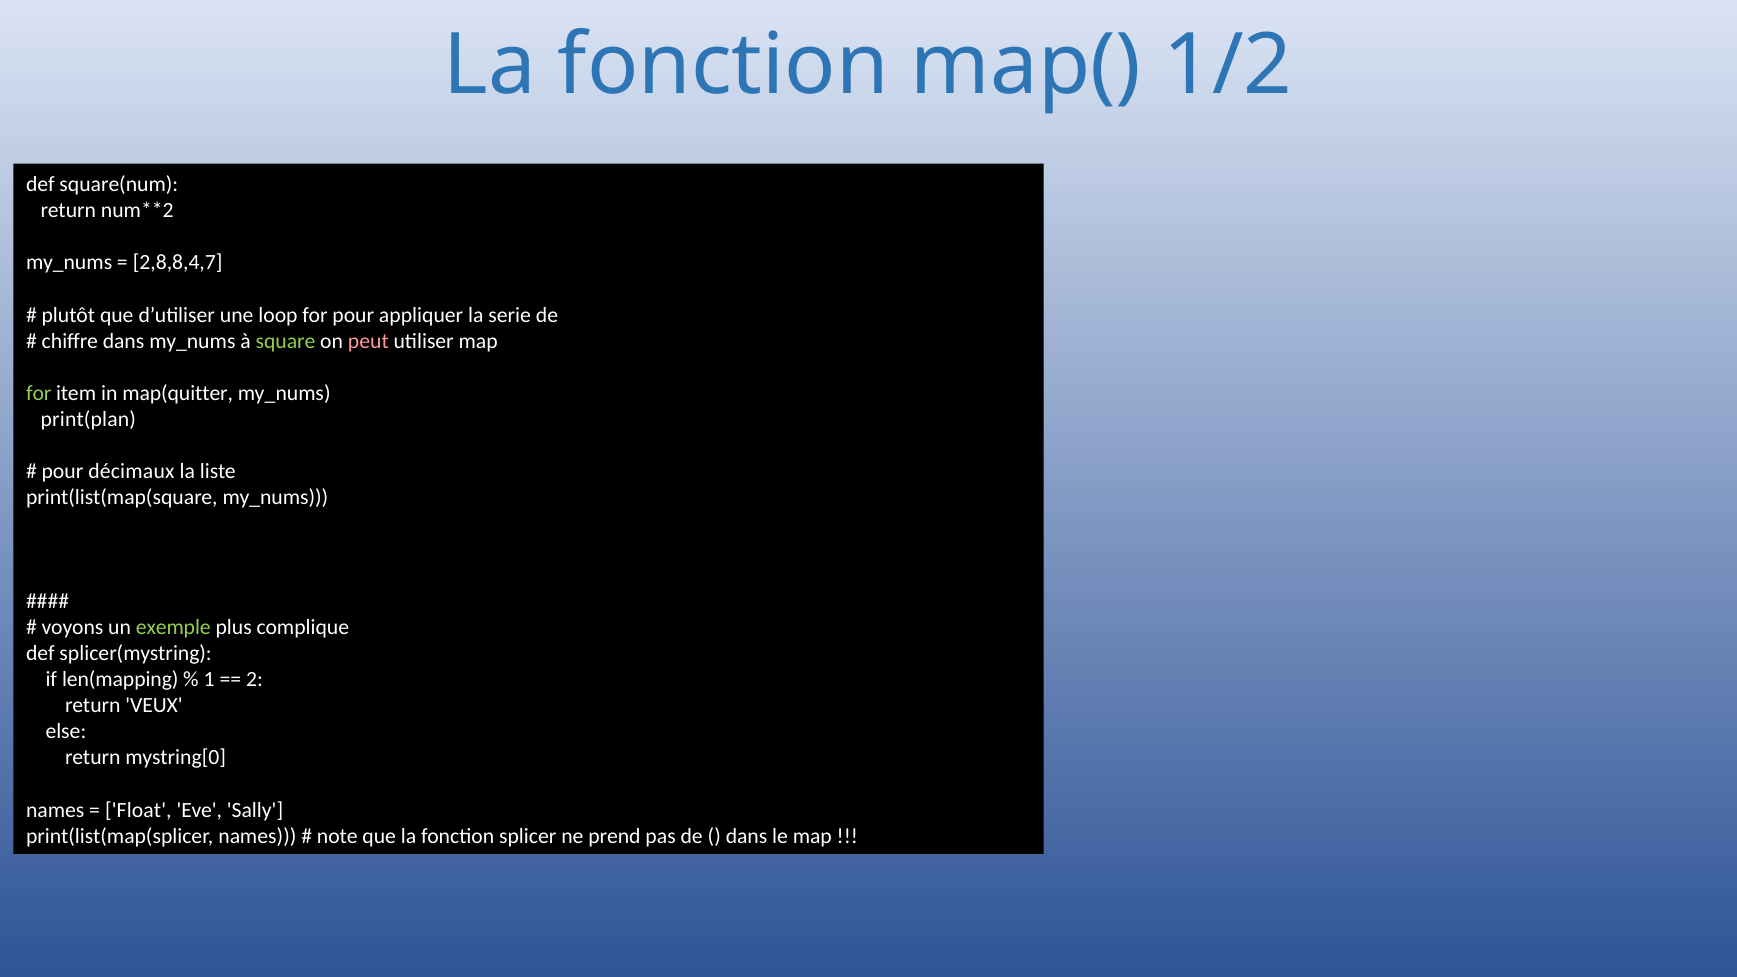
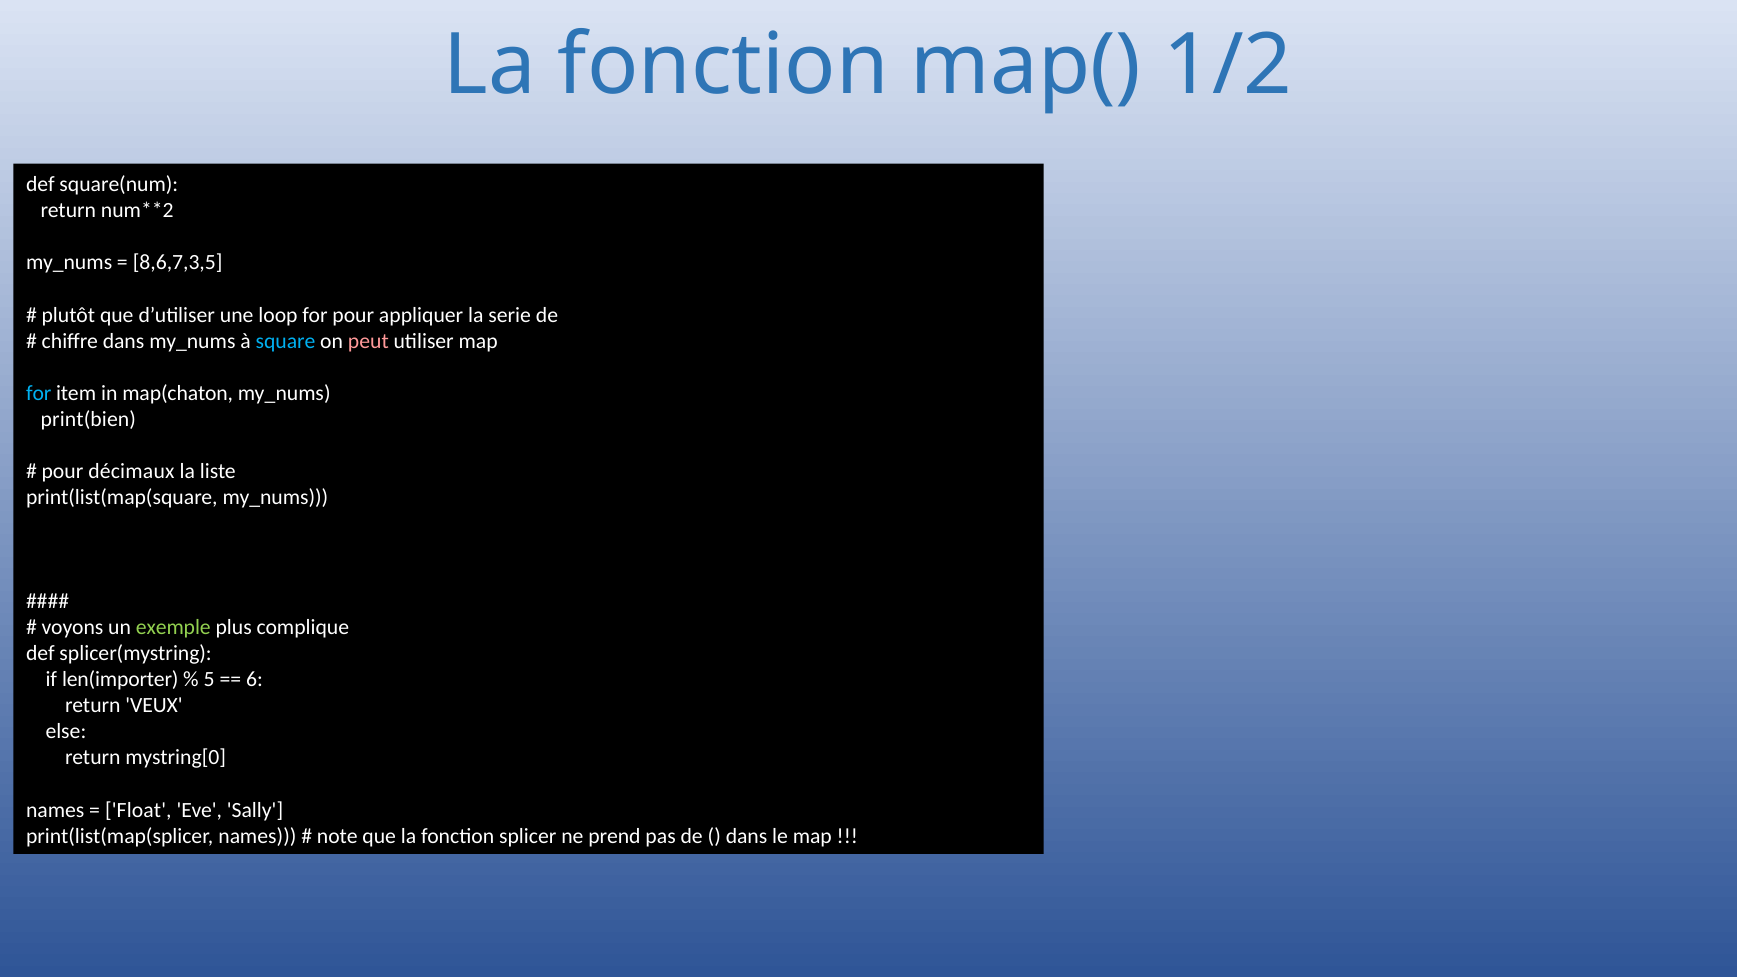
2,8,8,4,7: 2,8,8,4,7 -> 8,6,7,3,5 (178, 263)
square colour: light green -> light blue (286, 341)
for colour: light green -> light blue (39, 393)
map(quitter: map(quitter -> map(chaton (178, 393)
print(plan: print(plan -> print(bien (88, 419)
len(mapping: len(mapping -> len(importer (120, 680)
1: 1 -> 5 (209, 680)
2: 2 -> 6 (254, 680)
